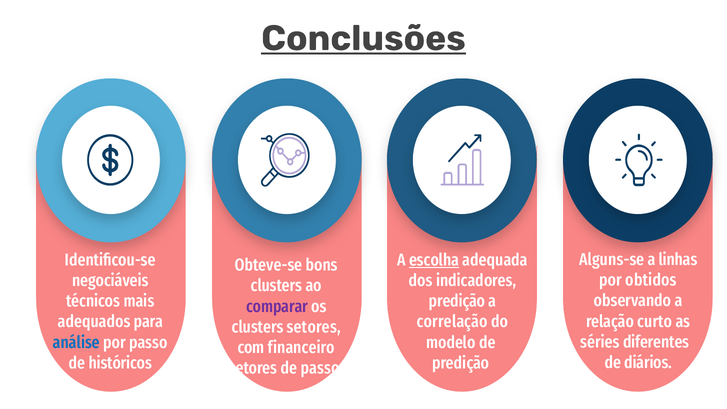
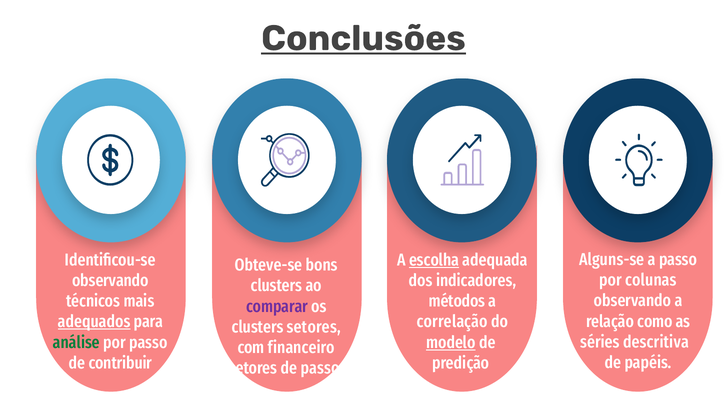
a linhas: linhas -> passo (678, 260)
obtidos: obtidos -> colunas (651, 280)
negociáveis: negociáveis -> observando (110, 281)
predição: predição -> métodos (457, 301)
curto: curto -> como (655, 321)
adequados underline: none -> present (94, 322)
diferentes: diferentes -> descritiva (656, 342)
análise colour: blue -> green (76, 342)
modelo underline: none -> present (451, 342)
diários: diários -> papéis (648, 363)
históricos: históricos -> contribuir (120, 363)
